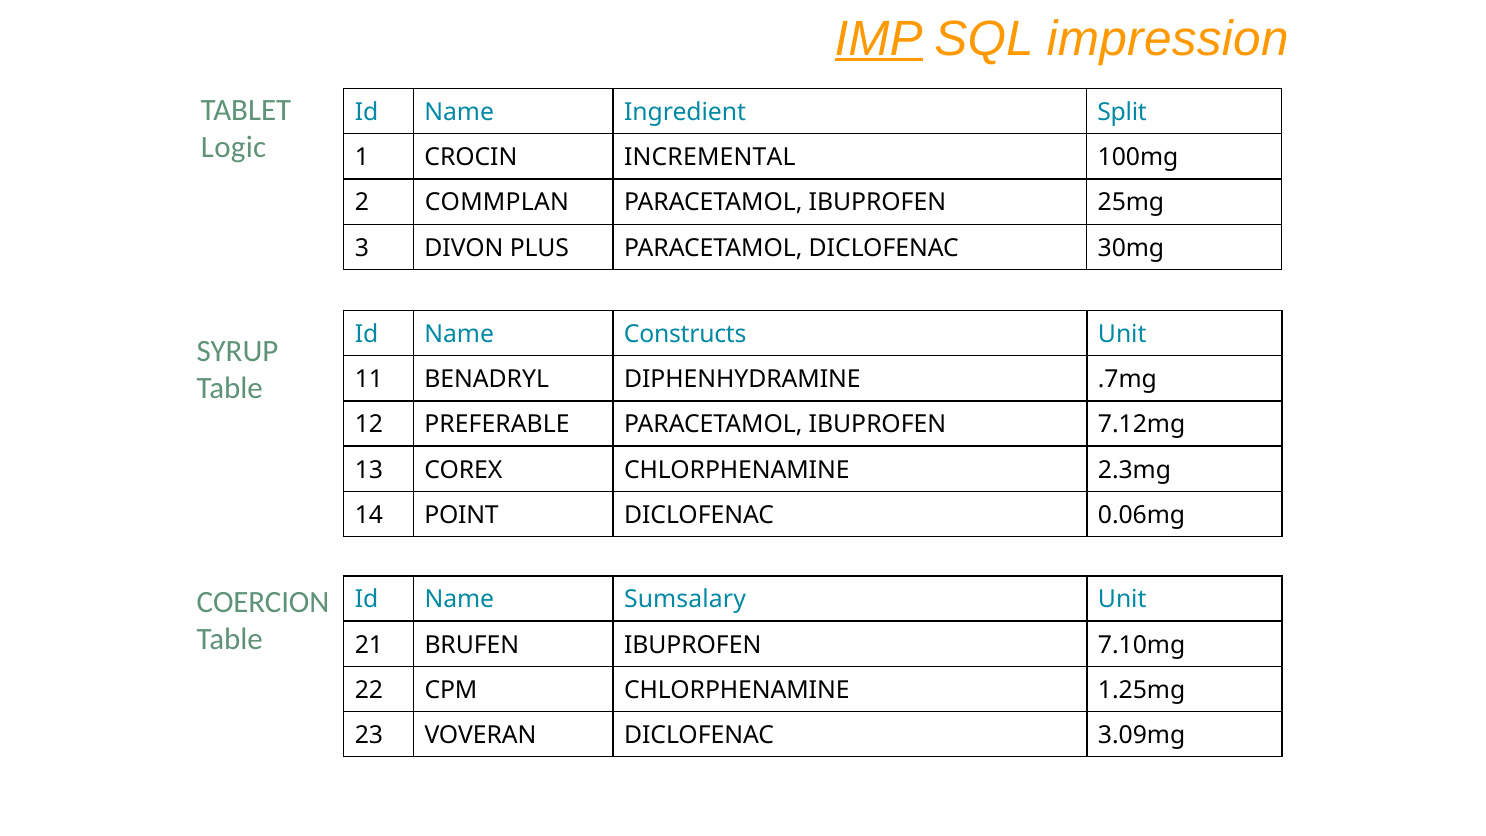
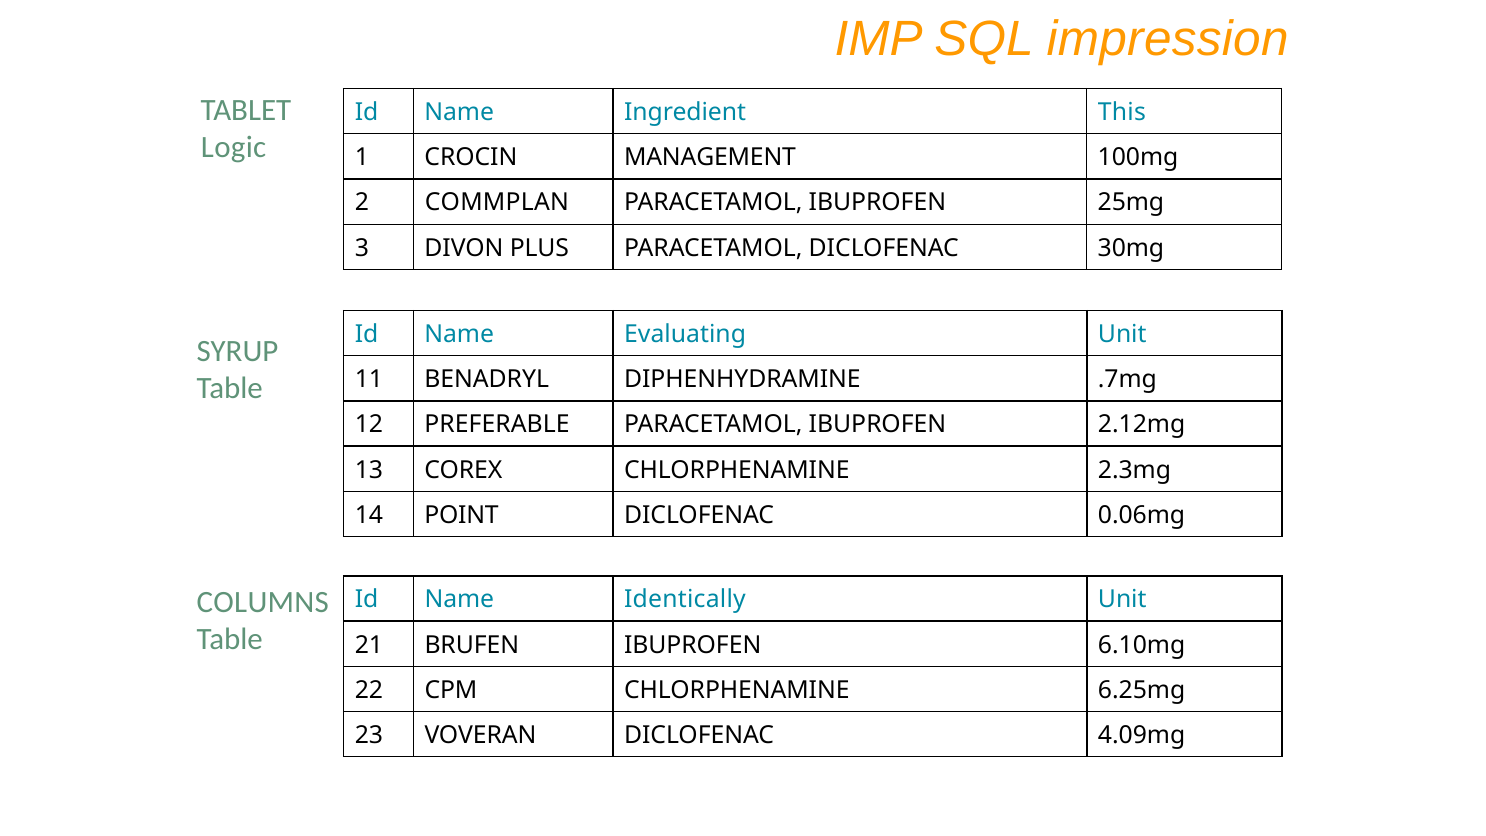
IMP underline: present -> none (879, 39)
Split: Split -> This (1122, 112)
INCREMENTAL: INCREMENTAL -> MANAGEMENT (710, 158)
Constructs: Constructs -> Evaluating (685, 334)
7.12mg: 7.12mg -> 2.12mg (1142, 425)
COERCION: COERCION -> COLUMNS (263, 602)
Sumsalary: Sumsalary -> Identically (685, 600)
7.10mg: 7.10mg -> 6.10mg (1142, 645)
1.25mg: 1.25mg -> 6.25mg (1142, 690)
3.09mg: 3.09mg -> 4.09mg (1142, 735)
